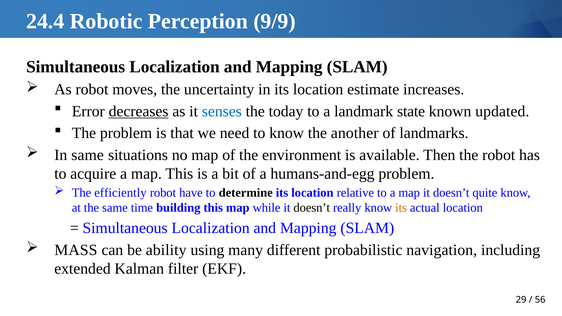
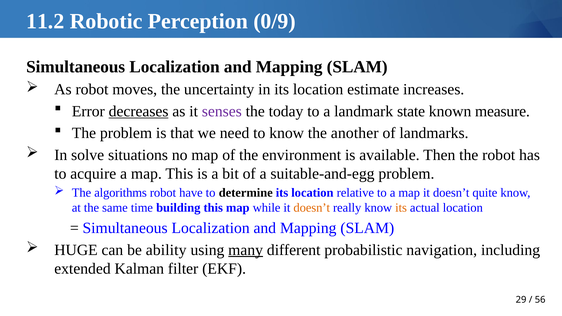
24.4: 24.4 -> 11.2 (45, 21)
9/9: 9/9 -> 0/9 (275, 21)
senses colour: blue -> purple (222, 111)
updated: updated -> measure (502, 111)
In same: same -> solve (88, 155)
humans-and-egg: humans-and-egg -> suitable-and-egg (323, 174)
efficiently: efficiently -> algorithms (121, 193)
doesn’t colour: black -> orange (312, 208)
MASS: MASS -> HUGE (76, 250)
many underline: none -> present (246, 250)
